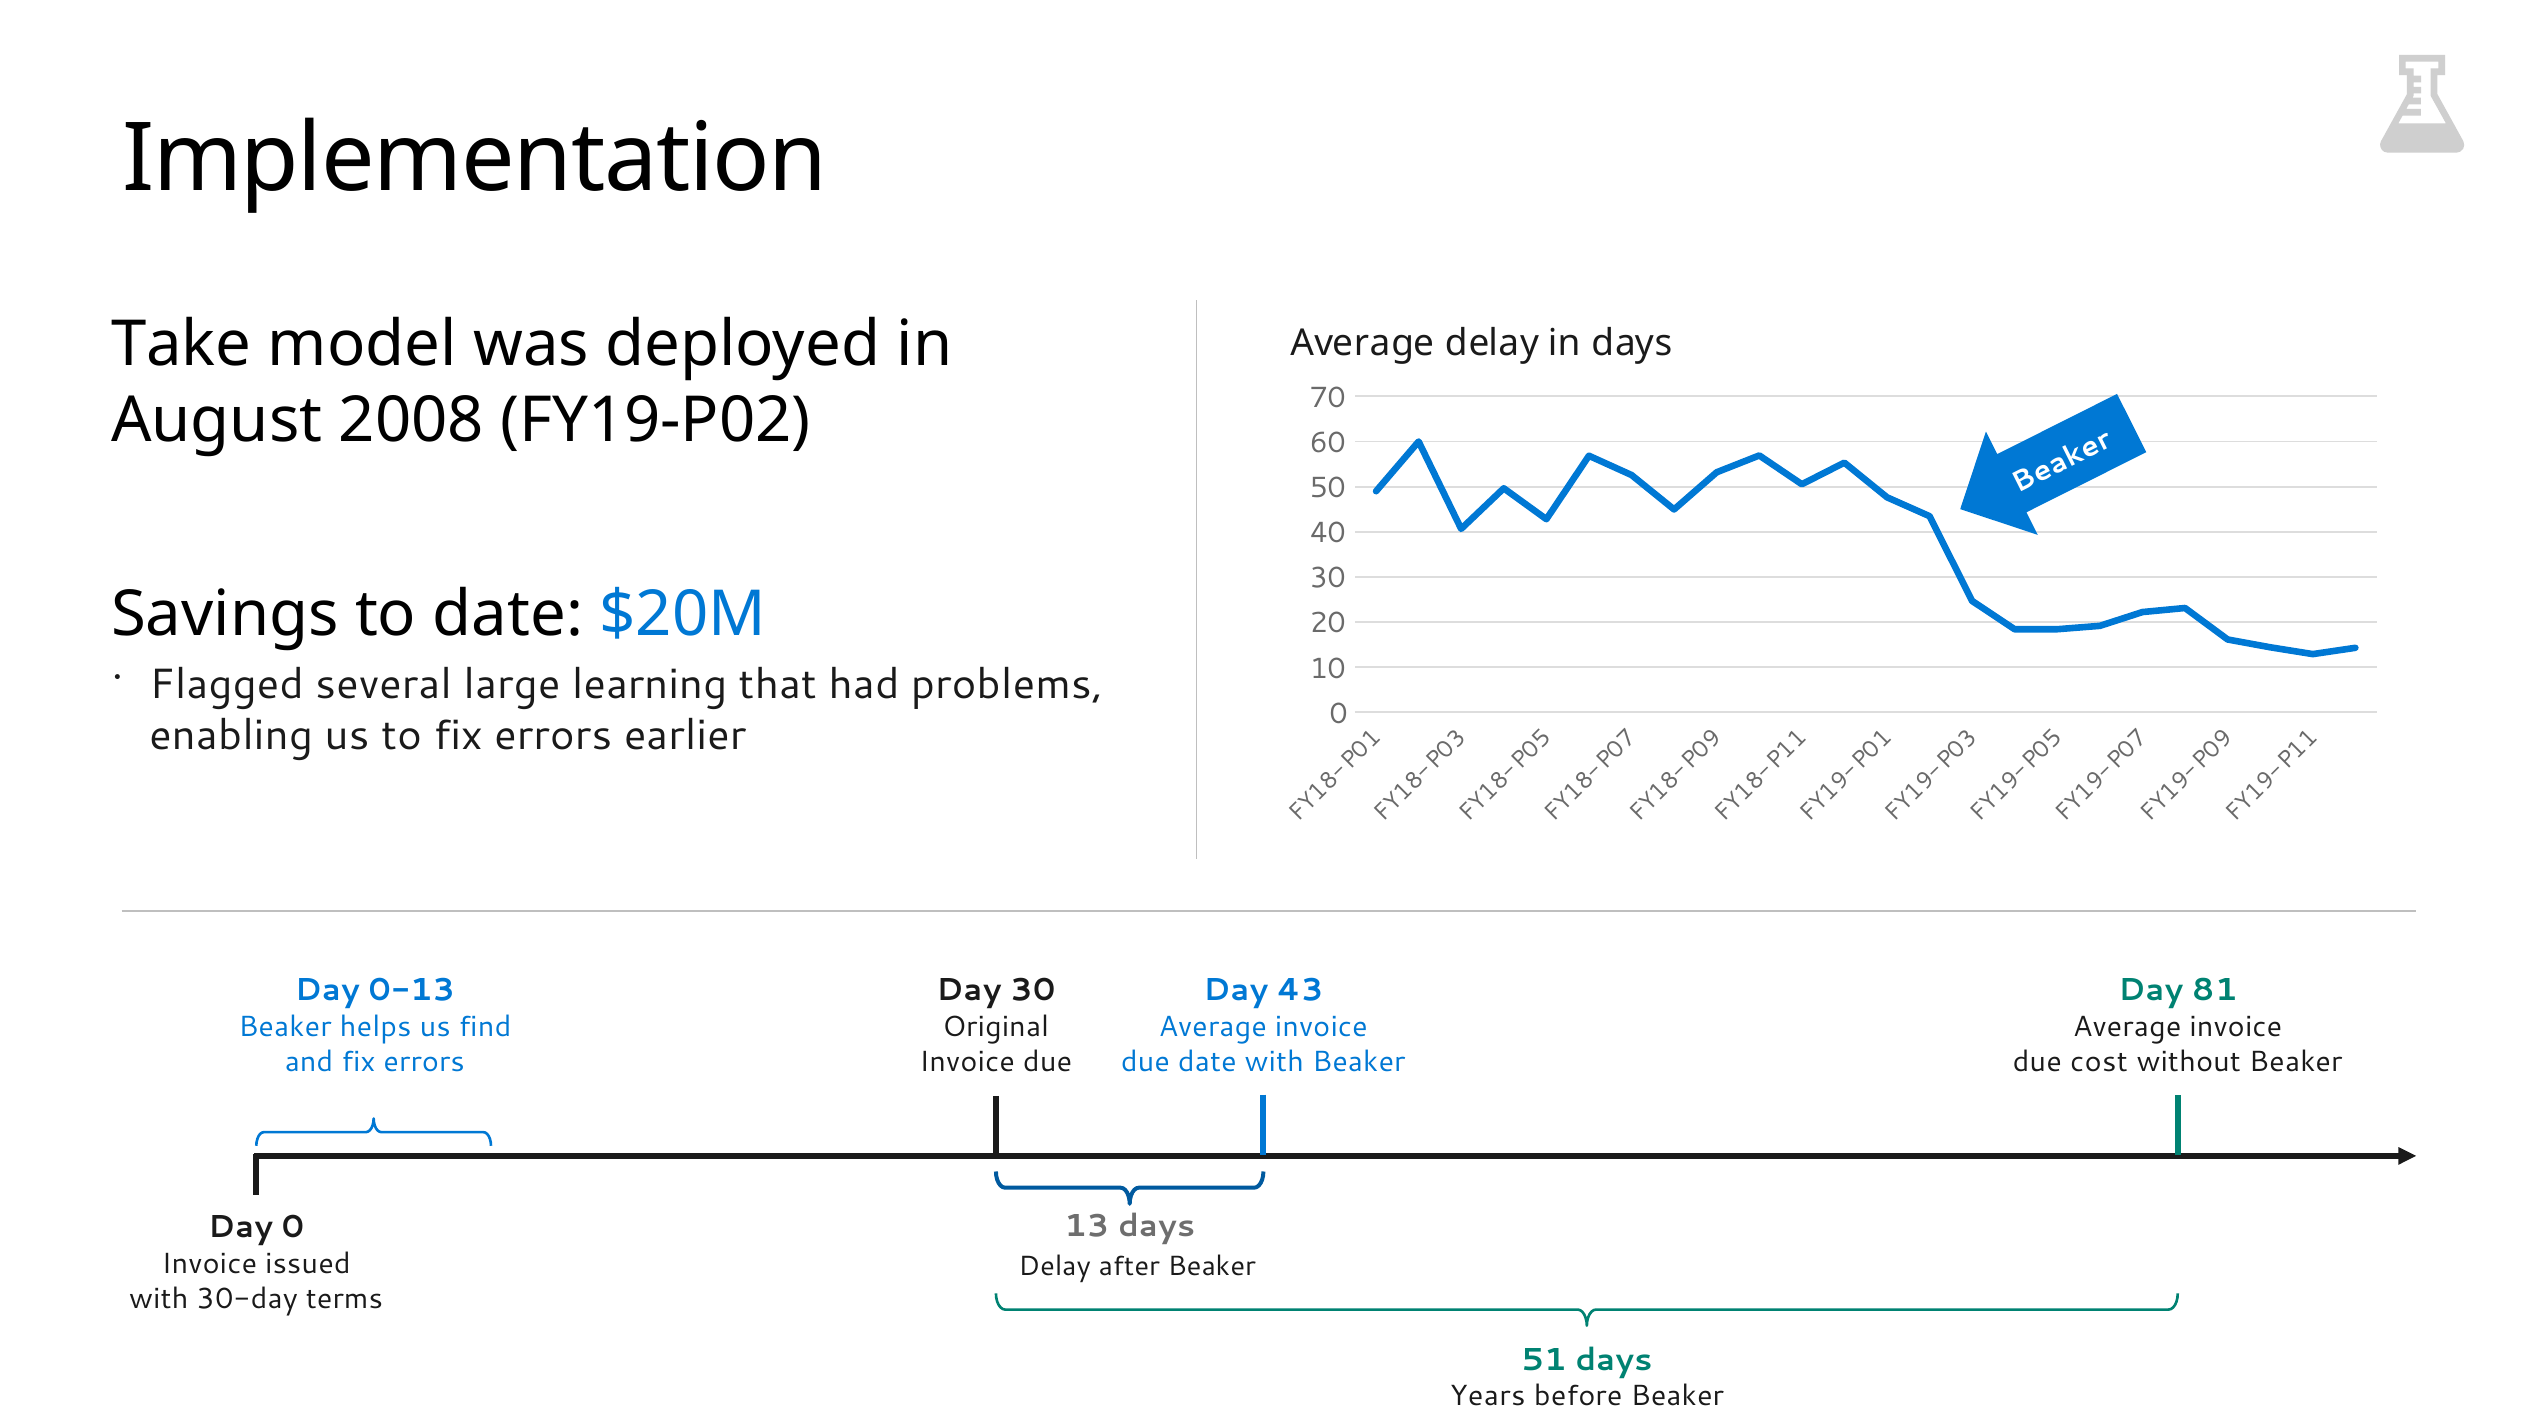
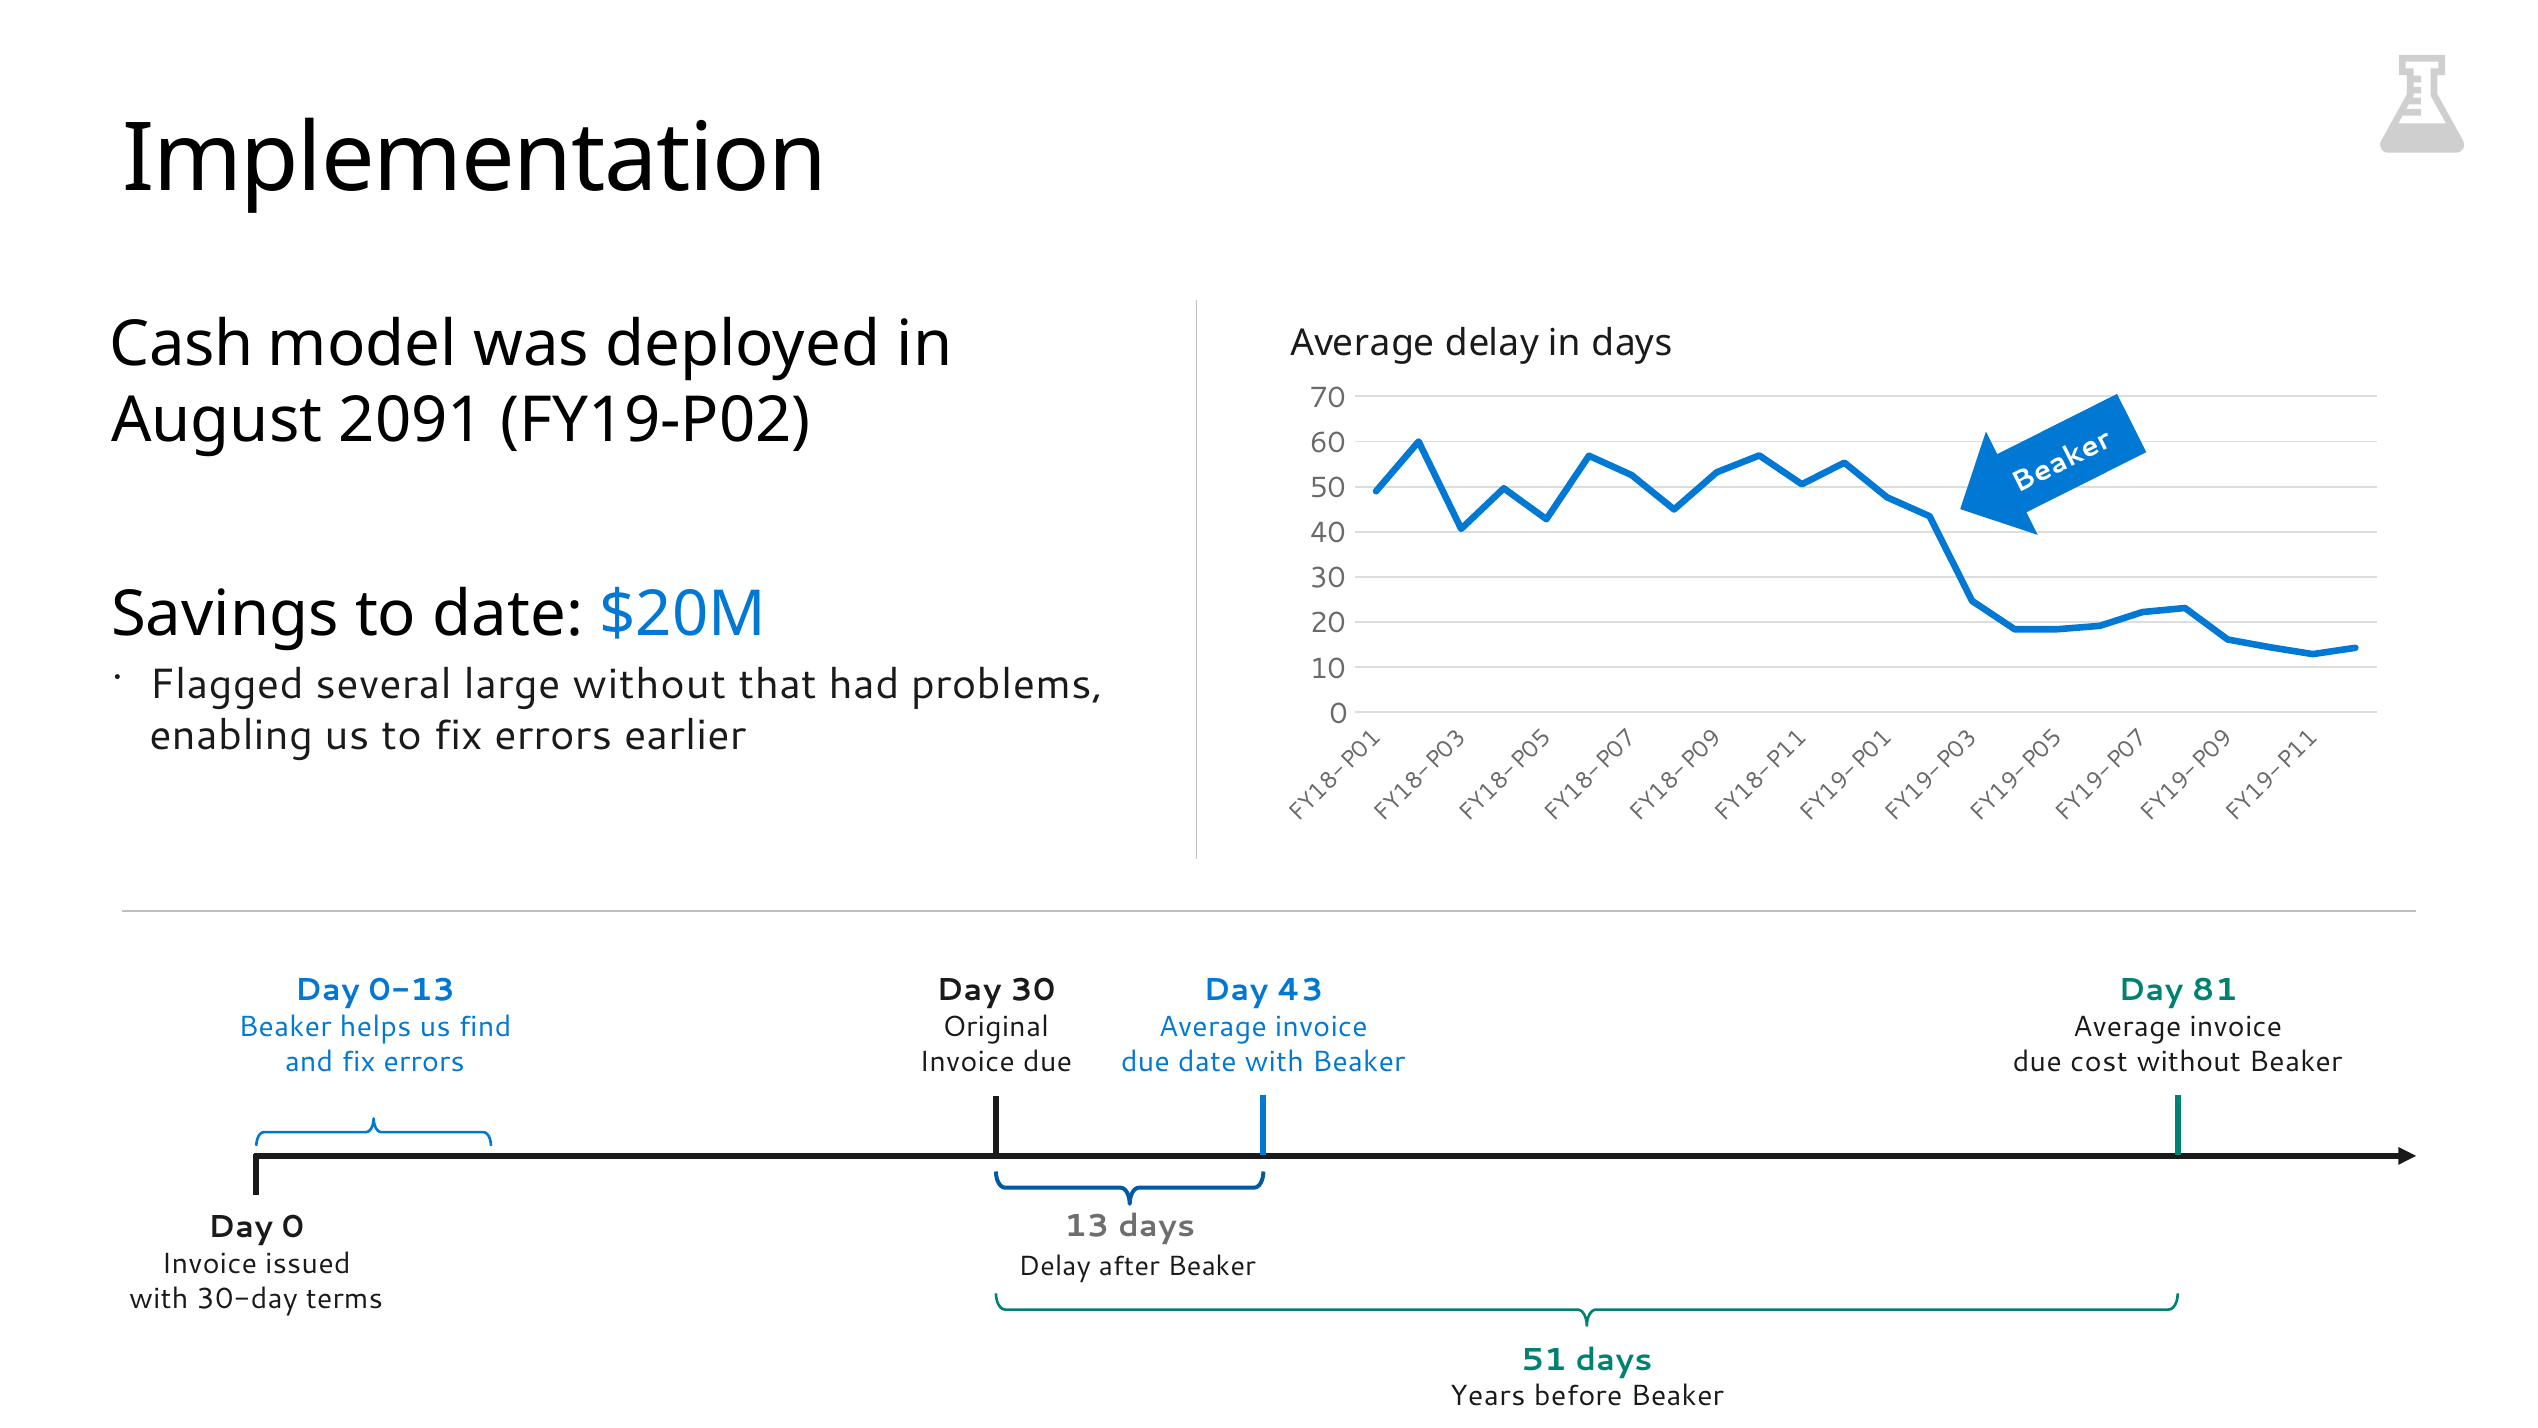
Take: Take -> Cash (182, 344)
2008: 2008 -> 2091 (411, 421)
large learning: learning -> without (649, 684)
